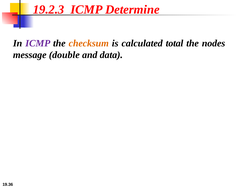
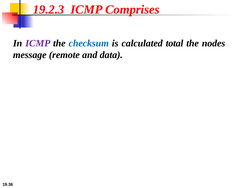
Determine: Determine -> Comprises (132, 10)
checksum colour: orange -> blue (89, 43)
double: double -> remote (64, 55)
